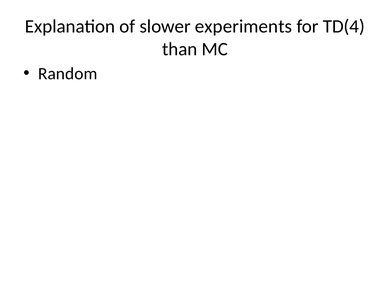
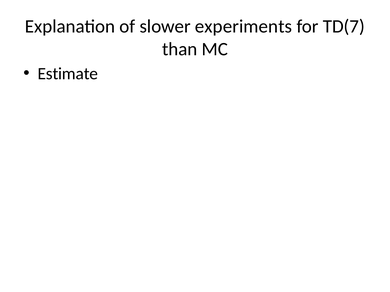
TD(4: TD(4 -> TD(7 (344, 26)
Random: Random -> Estimate (68, 74)
